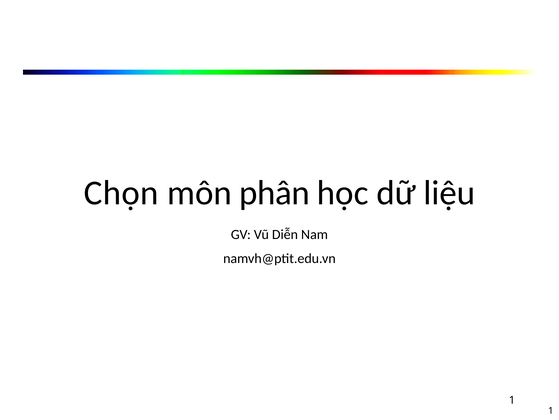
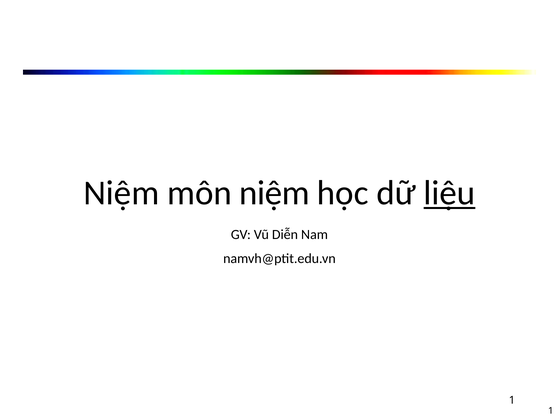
Chọn: Chọn -> Niệm (121, 193)
môn phân: phân -> niệm (275, 193)
liệu underline: none -> present (449, 193)
